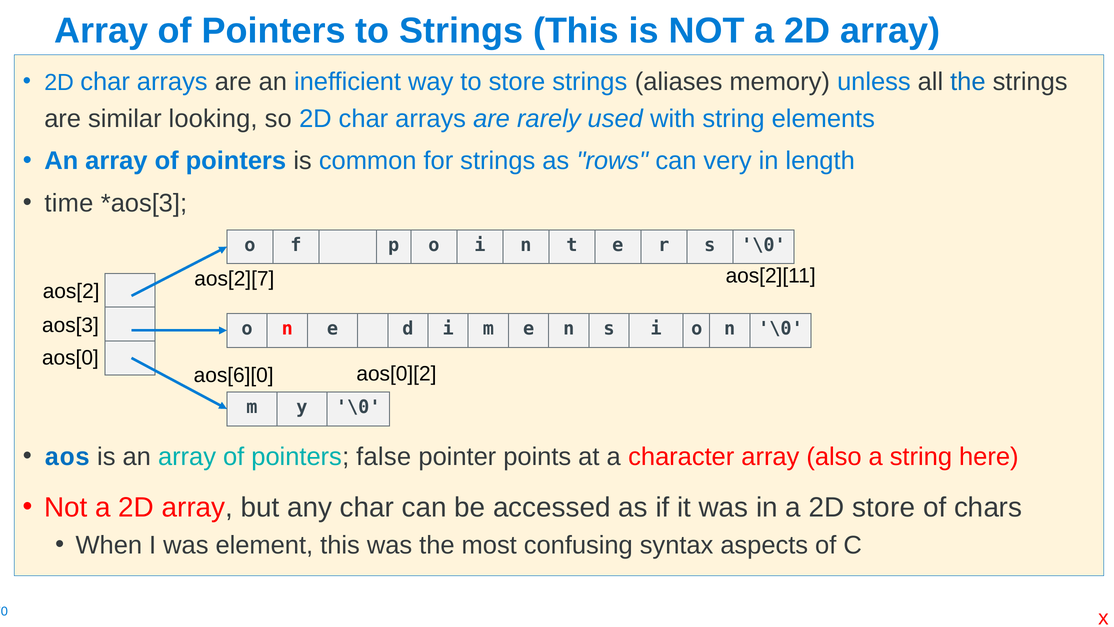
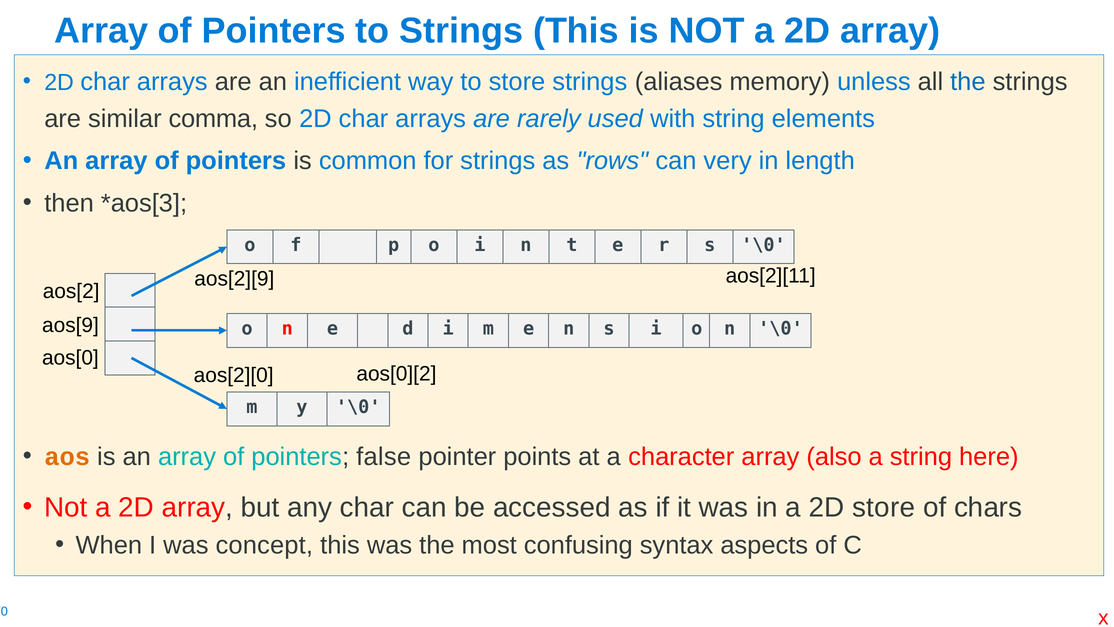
looking: looking -> comma (213, 119)
time: time -> then (69, 203)
aos[2][7: aos[2][7 -> aos[2][9 (234, 279)
aos[3: aos[3 -> aos[9 (70, 325)
aos[6][0: aos[6][0 -> aos[2][0 (234, 375)
aos colour: blue -> orange (67, 457)
element: element -> concept (264, 545)
